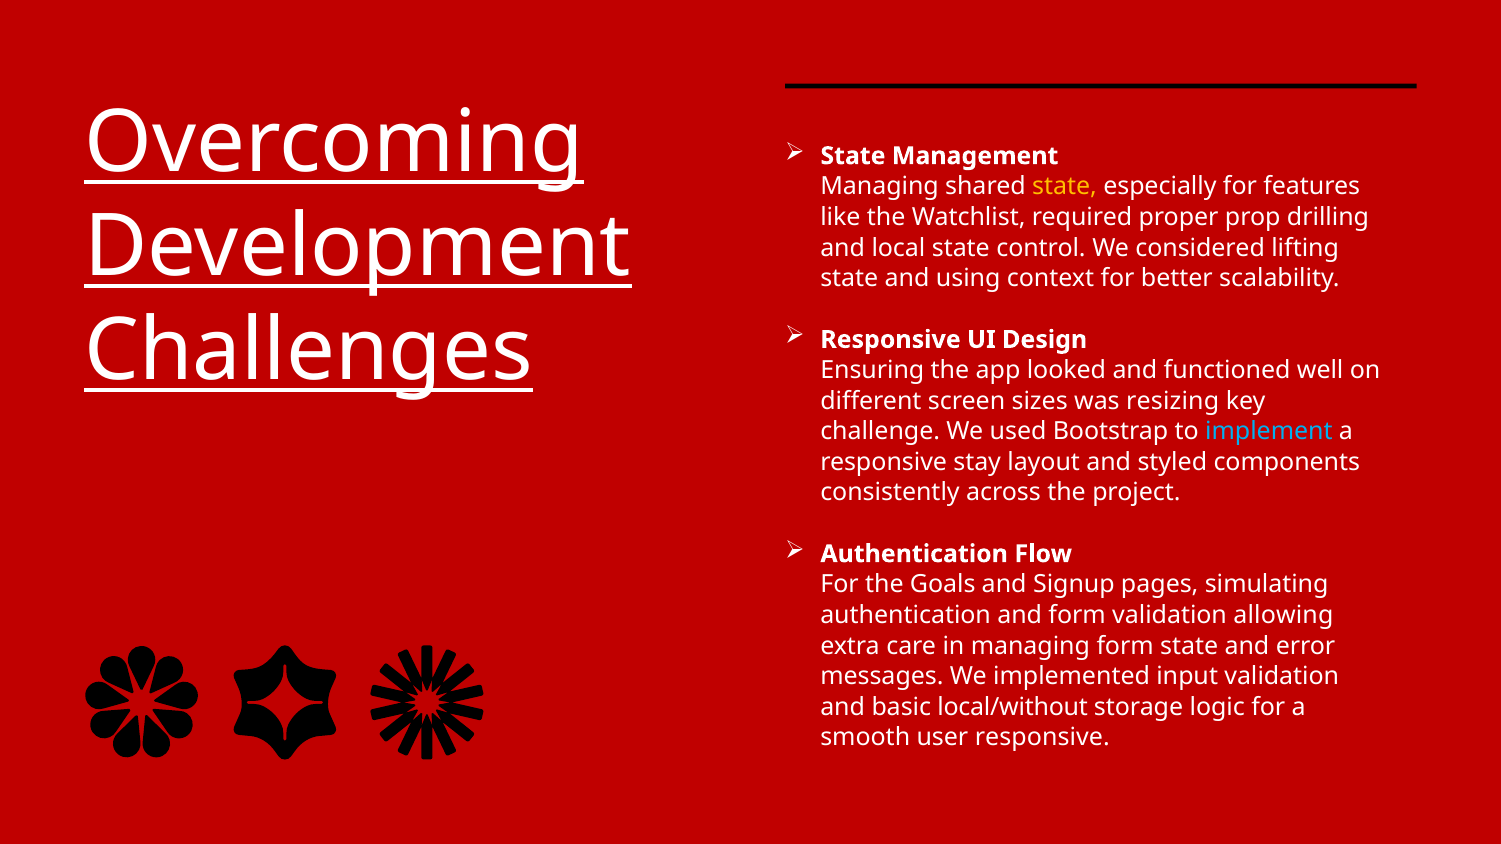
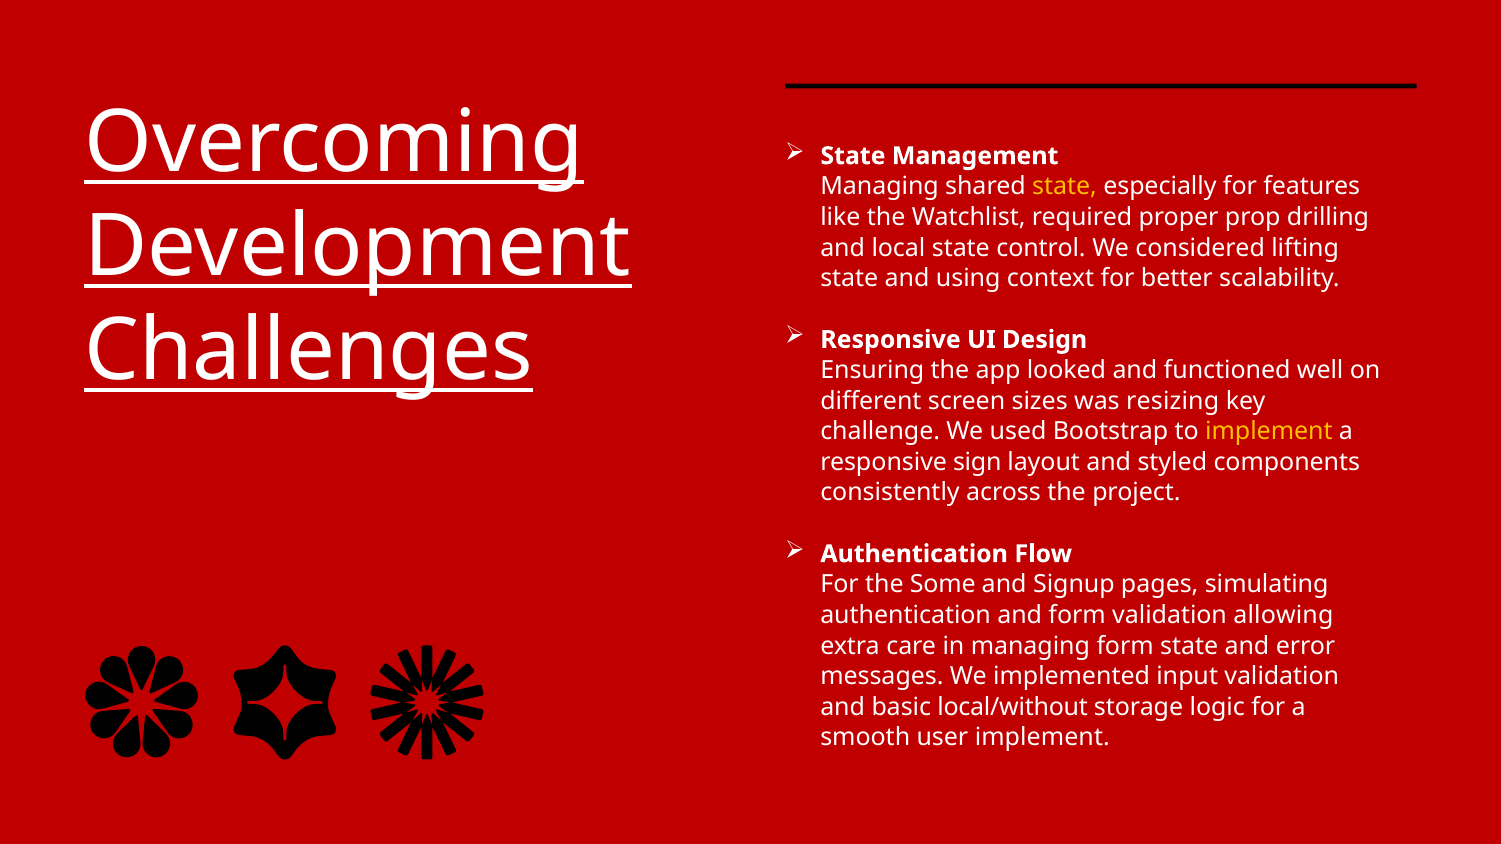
implement colour: light blue -> yellow (1269, 432)
stay: stay -> sign (977, 462)
Goals: Goals -> Some (943, 585)
user responsive: responsive -> implement (1042, 738)
